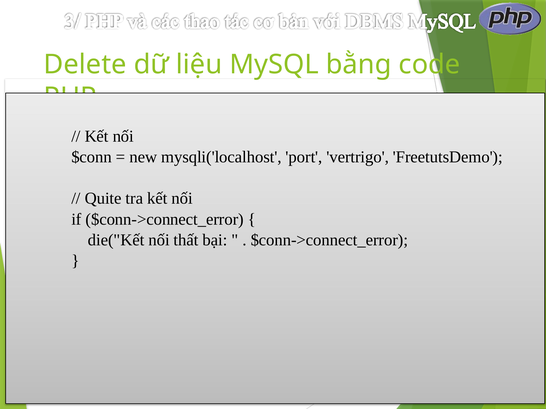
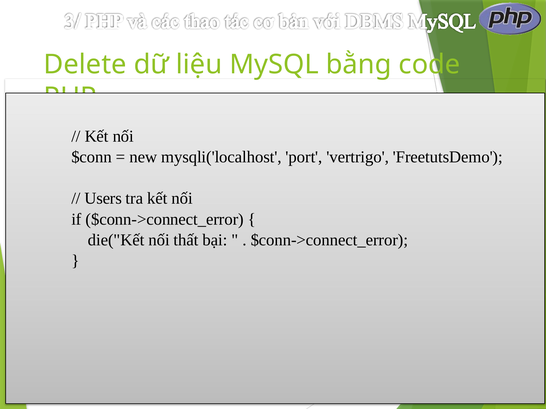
Quite: Quite -> Users (103, 199)
